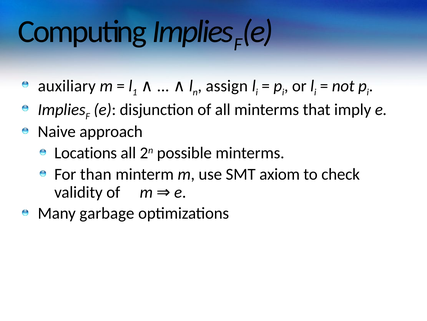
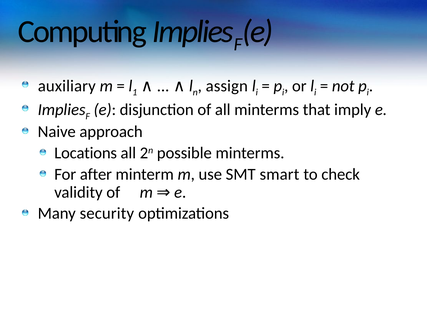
than: than -> after (96, 174)
axiom: axiom -> smart (279, 174)
garbage: garbage -> security (107, 213)
